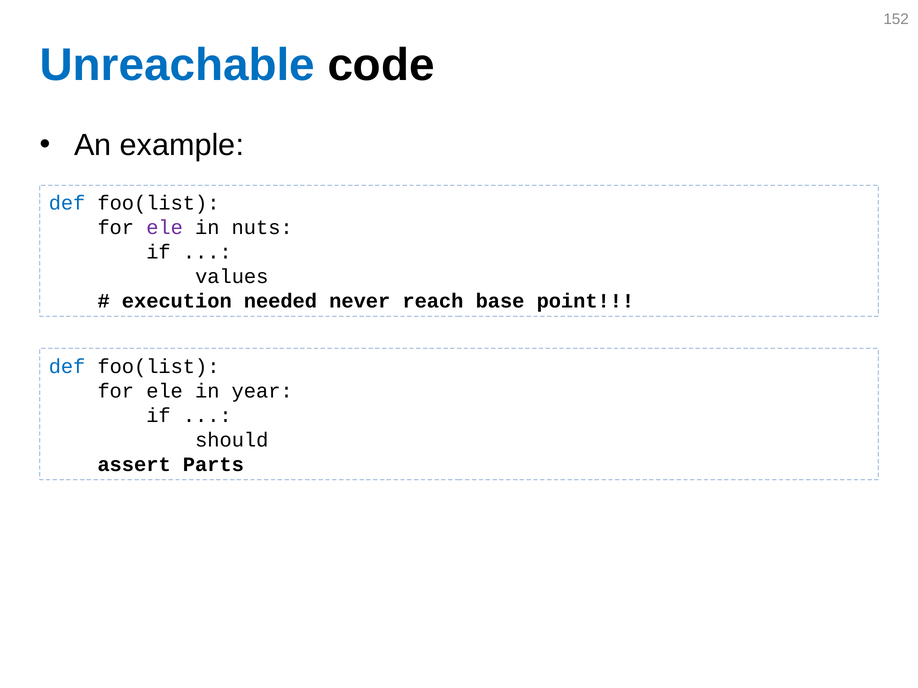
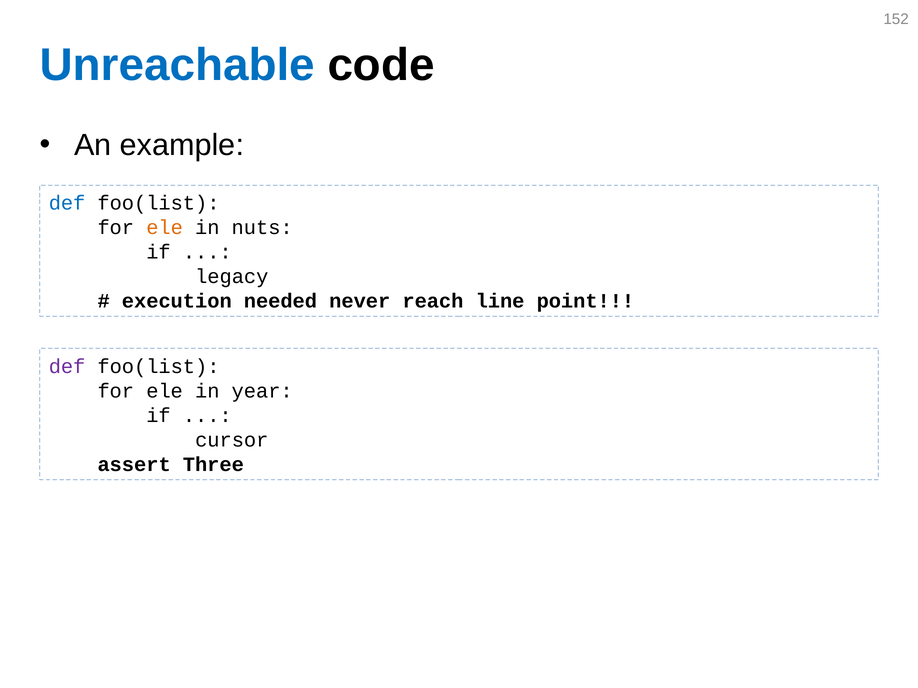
ele colour: purple -> orange (165, 228)
values: values -> legacy (232, 277)
base: base -> line (500, 301)
def colour: blue -> purple (67, 367)
should: should -> cursor (232, 440)
Parts: Parts -> Three (213, 465)
